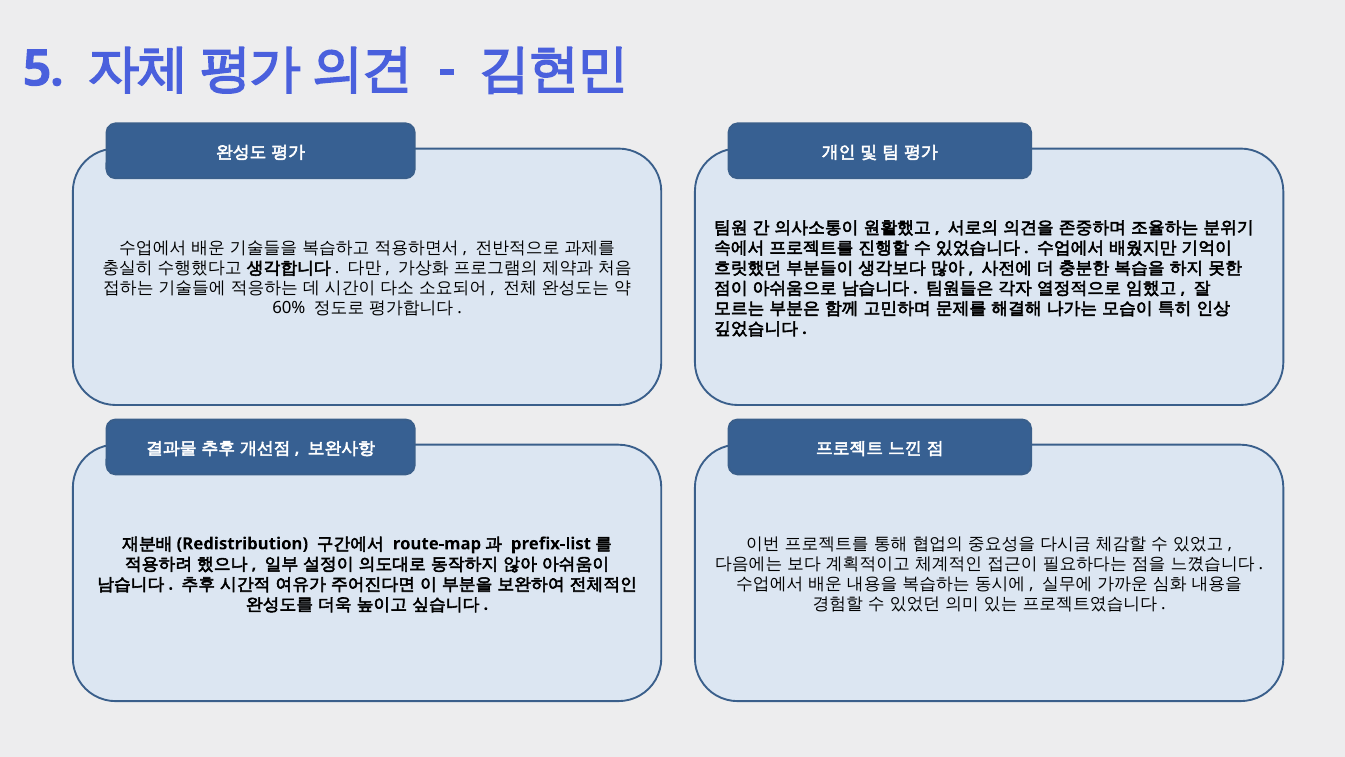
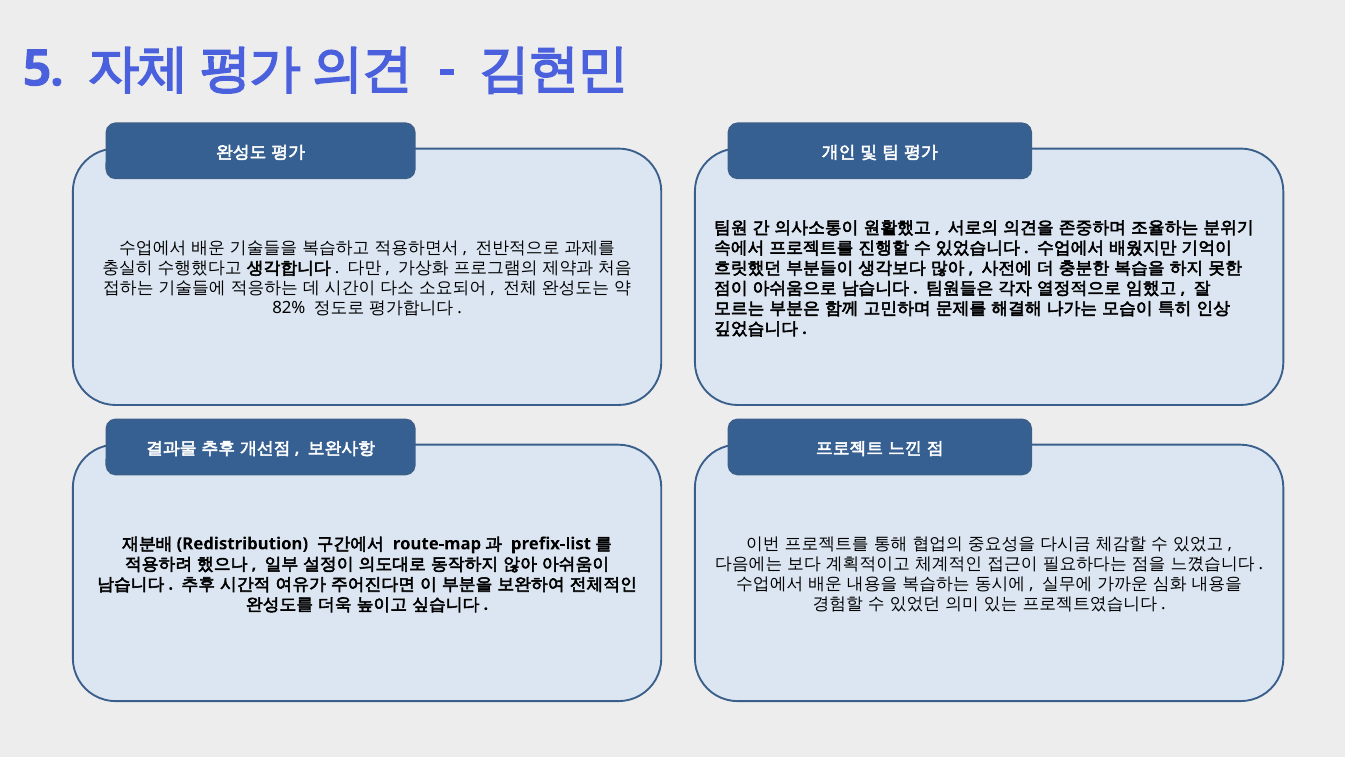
60%: 60% -> 82% (289, 308)
